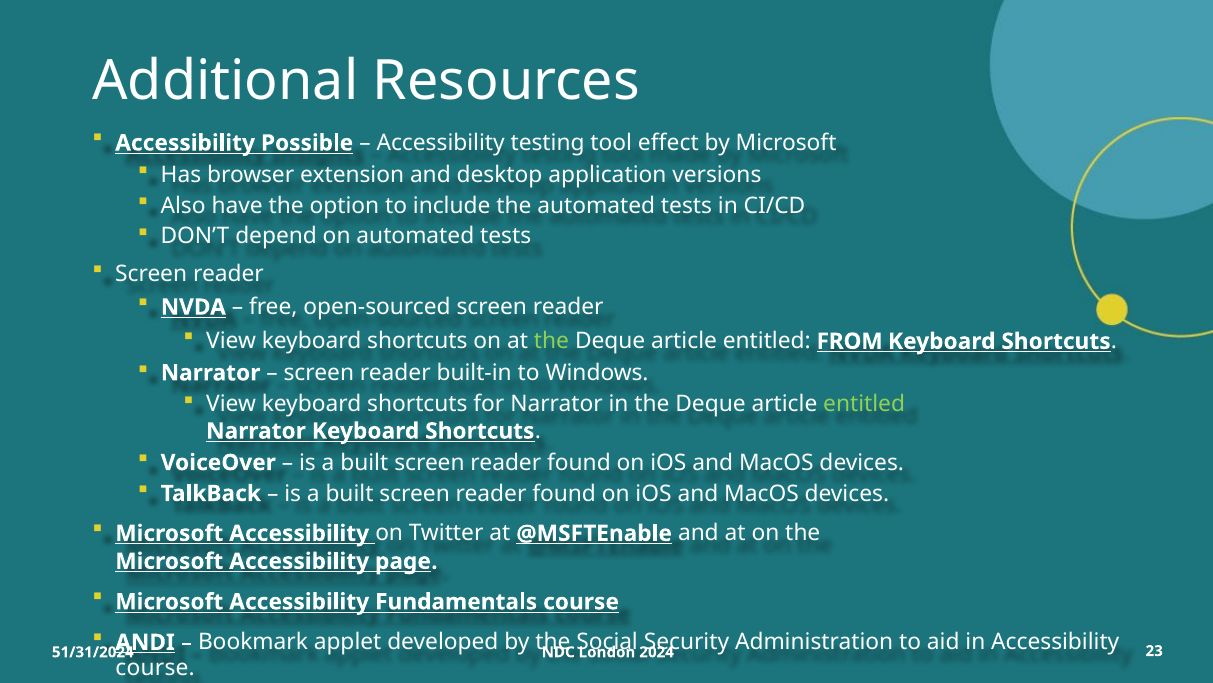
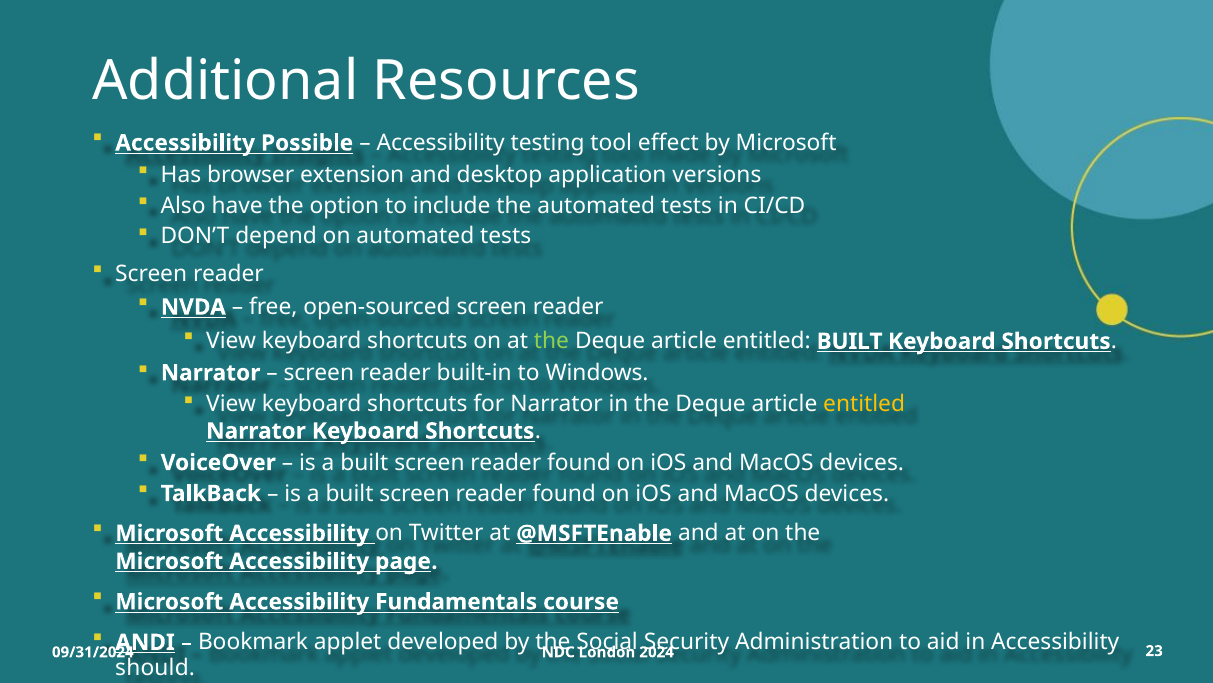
entitled FROM: FROM -> BUILT (850, 341)
entitled colour: light green -> yellow (864, 403)
51/31/2024: 51/31/2024 -> 09/31/2024 (93, 652)
course: course -> should (155, 667)
